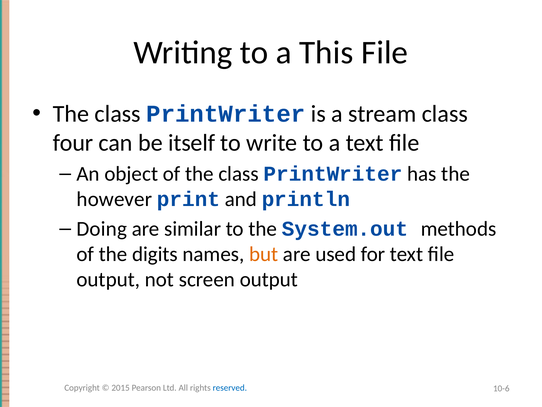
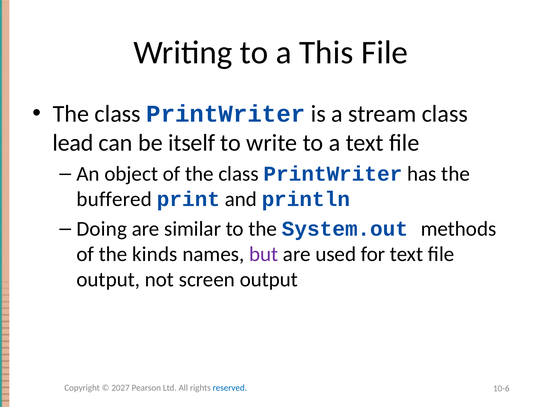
four: four -> lead (73, 143)
however: however -> buffered (114, 199)
digits: digits -> kinds (155, 254)
but colour: orange -> purple (264, 254)
2015: 2015 -> 2027 (121, 387)
